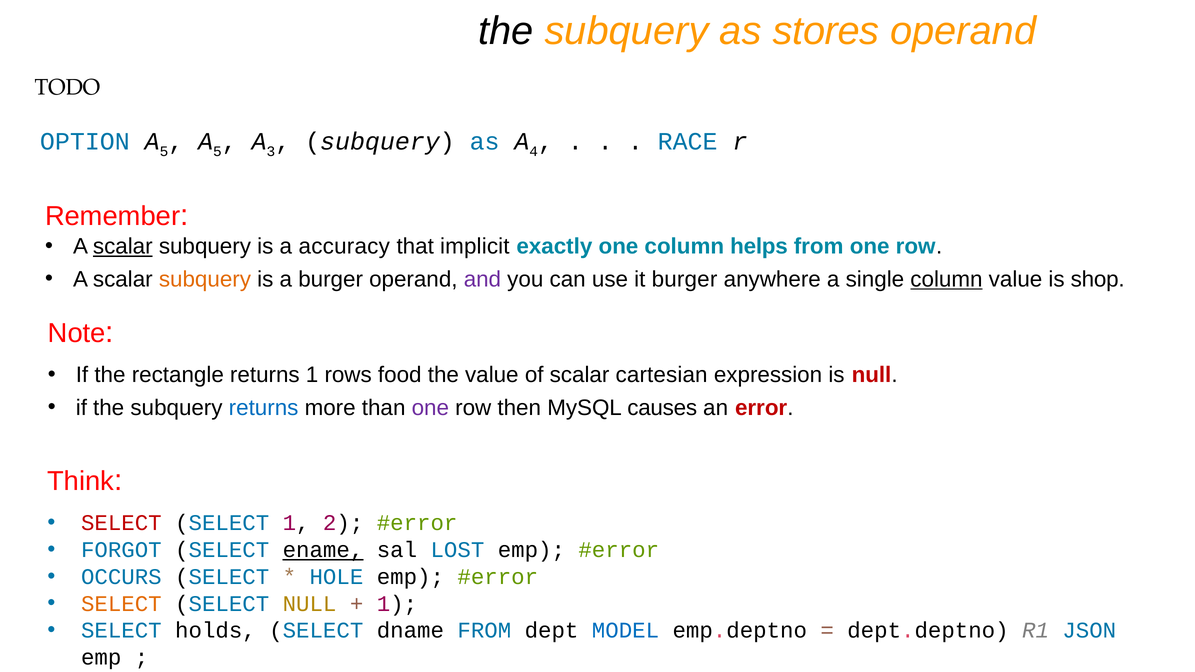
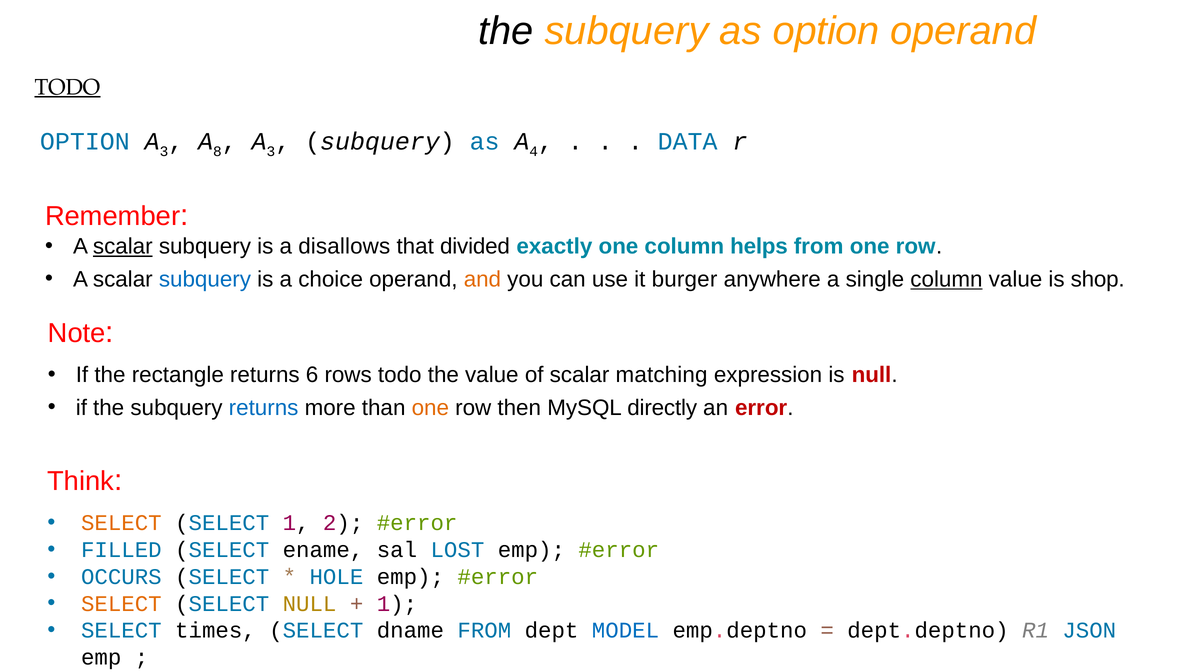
as stores: stores -> option (826, 31)
TODO underline: none -> present (68, 87)
5: 5 -> 3 (164, 151)
5: 5 -> 8 (217, 151)
RACE: RACE -> DATA (688, 142)
accuracy: accuracy -> disallows (344, 247)
implicit: implicit -> divided (475, 247)
subquery colour: orange -> blue (205, 279)
a burger: burger -> choice (331, 279)
and colour: purple -> orange (482, 279)
returns 1: 1 -> 6 (312, 375)
rows food: food -> todo (400, 375)
cartesian: cartesian -> matching (662, 375)
one colour: purple -> orange (430, 408)
causes: causes -> directly (662, 408)
SELECT colour: red -> orange (121, 523)
FORGOT: FORGOT -> FILLED (121, 550)
ename underline: present -> none (323, 550)
holds: holds -> times (215, 631)
